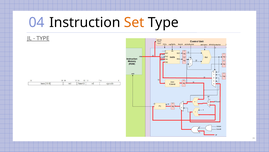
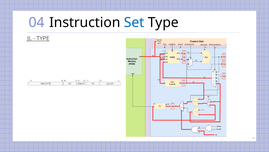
Set colour: orange -> blue (134, 22)
